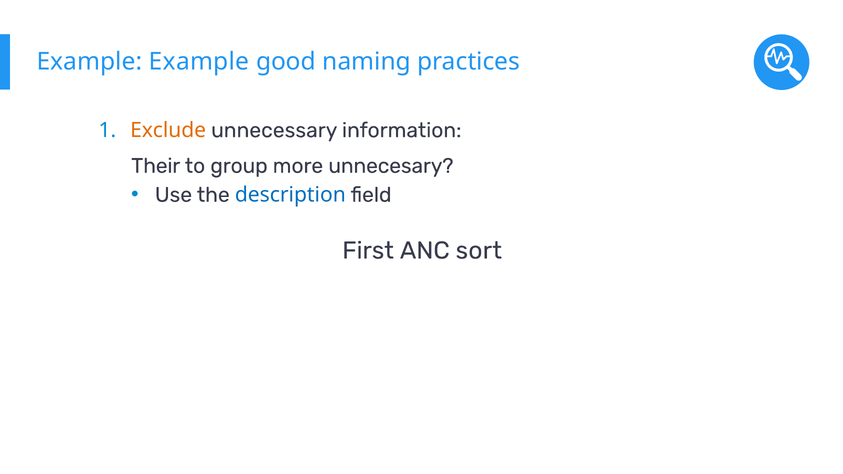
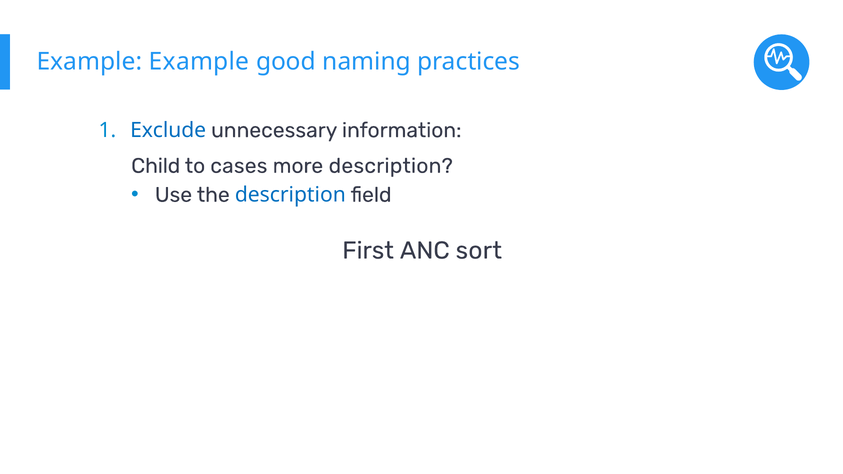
Exclude colour: orange -> blue (168, 130)
Their: Their -> Child (156, 166)
group: group -> cases (239, 166)
more unnecesary: unnecesary -> description (391, 166)
